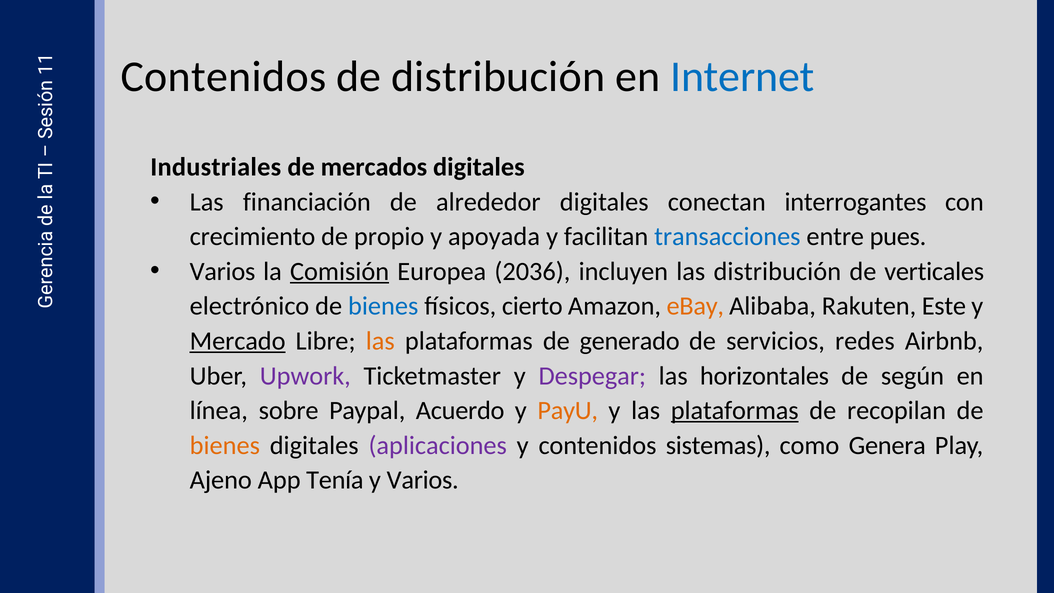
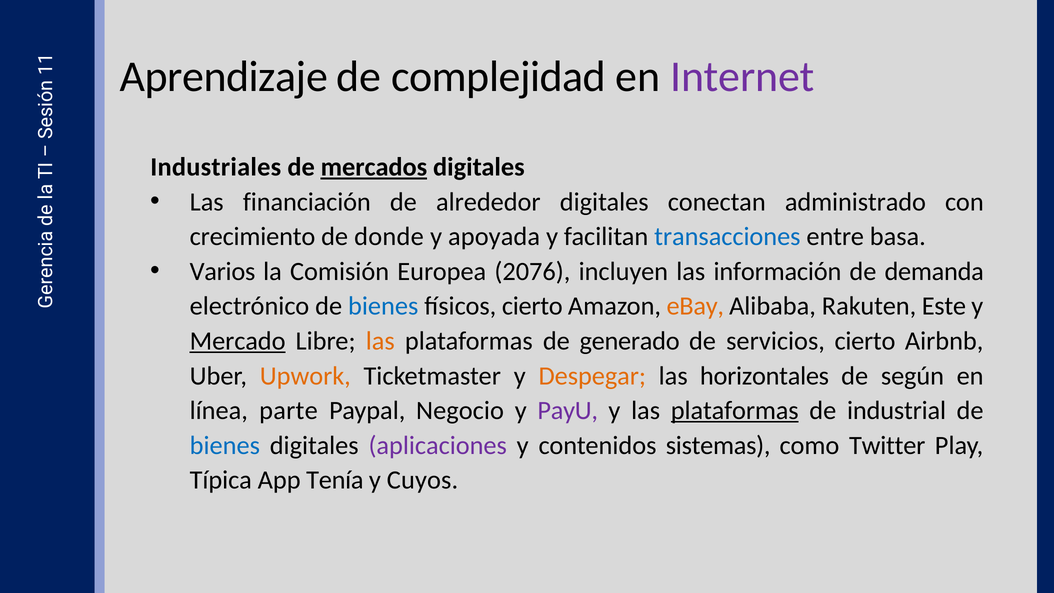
Contenidos: Contenidos -> Aprendizaje (224, 77)
de distribución: distribución -> complejidad (499, 77)
Internet colour: blue -> purple (742, 77)
mercados underline: none -> present (374, 167)
interrogantes: interrogantes -> administrado (855, 202)
propio: propio -> donde (389, 237)
pues: pues -> basa (898, 237)
Comisión underline: present -> none (340, 271)
2036: 2036 -> 2076 (532, 271)
las distribución: distribución -> información (777, 271)
verticales: verticales -> demanda (934, 271)
servicios redes: redes -> cierto (865, 341)
Upwork colour: purple -> orange (305, 376)
Despegar colour: purple -> orange (592, 376)
sobre: sobre -> parte (288, 410)
Acuerdo: Acuerdo -> Negocio (460, 410)
PayU colour: orange -> purple (568, 410)
recopilan: recopilan -> industrial (897, 410)
bienes colour: orange -> blue (225, 445)
Genera: Genera -> Twitter (887, 445)
Ajeno: Ajeno -> Típica (221, 480)
y Varios: Varios -> Cuyos (423, 480)
